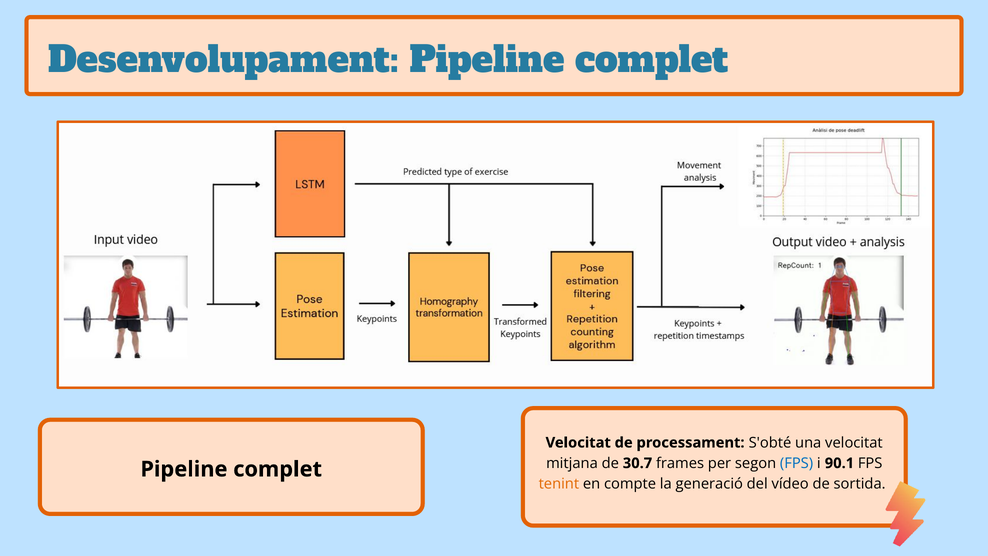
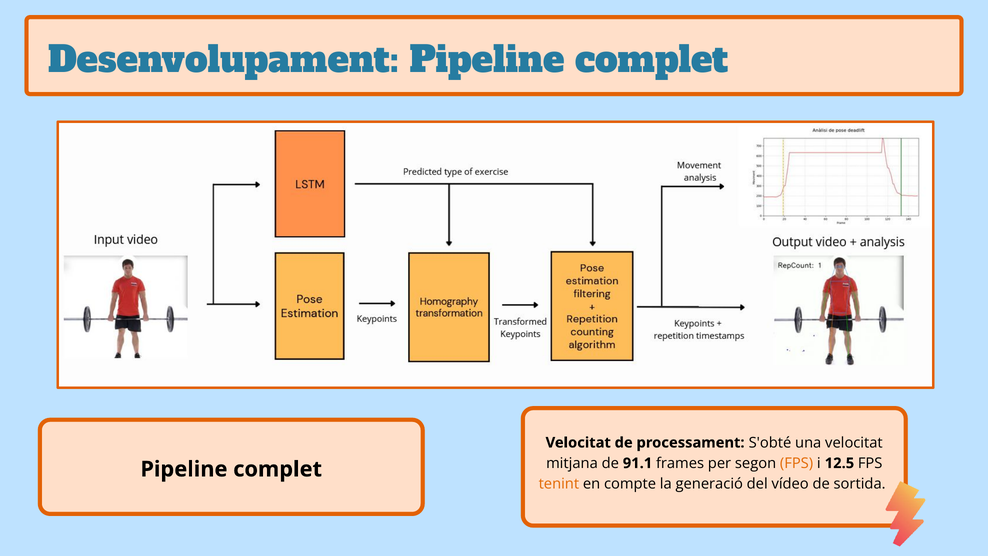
30.7: 30.7 -> 91.1 (638, 463)
FPS colour: blue -> orange (797, 463)
90.1: 90.1 -> 12.5 (839, 463)
